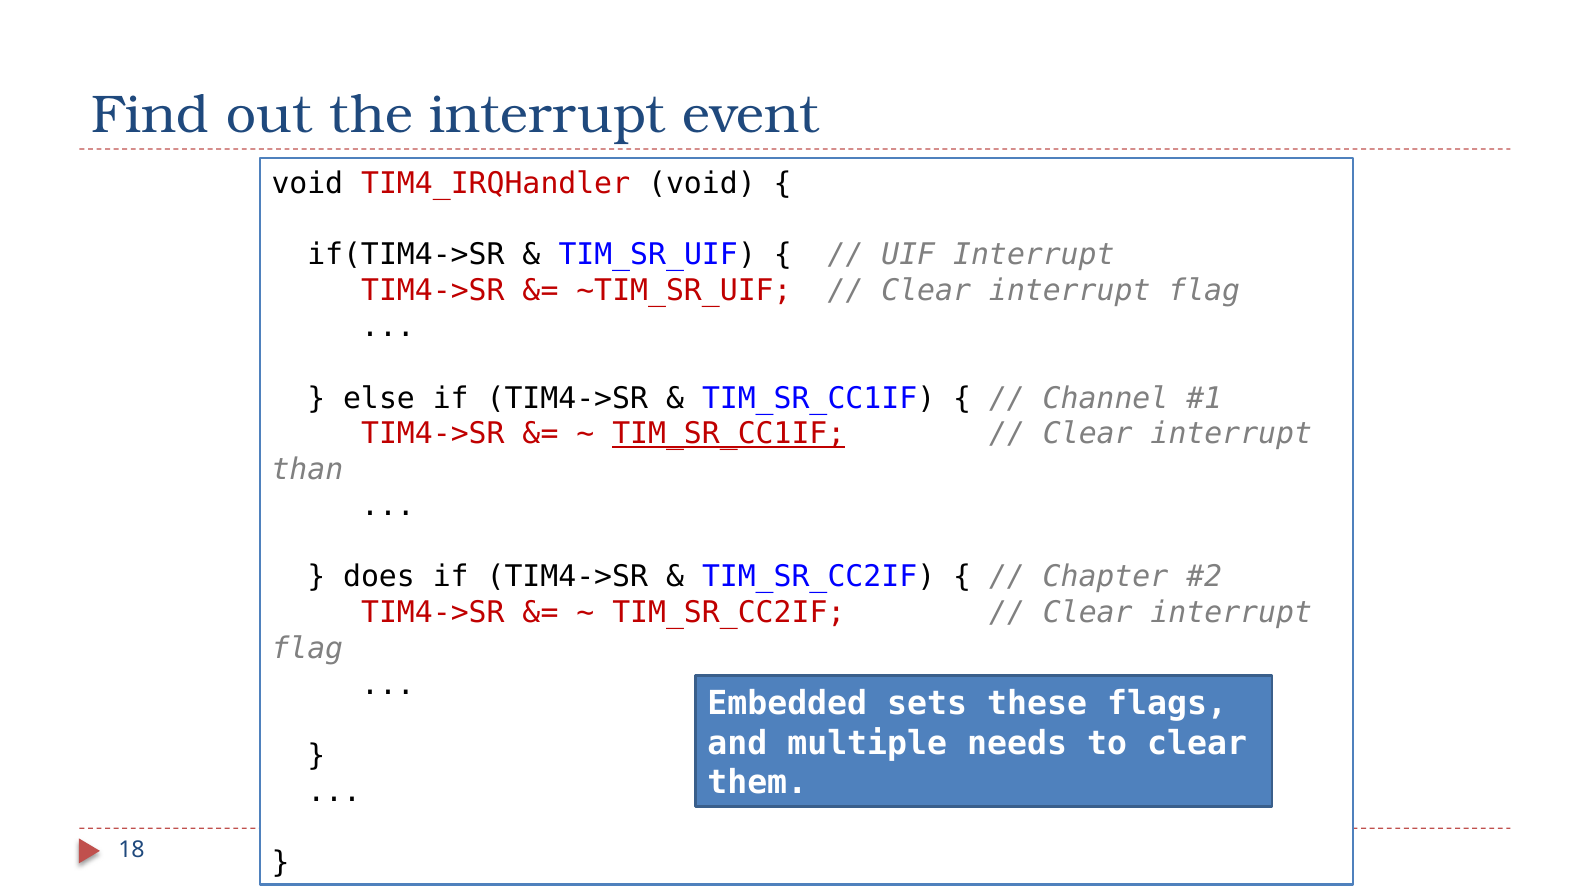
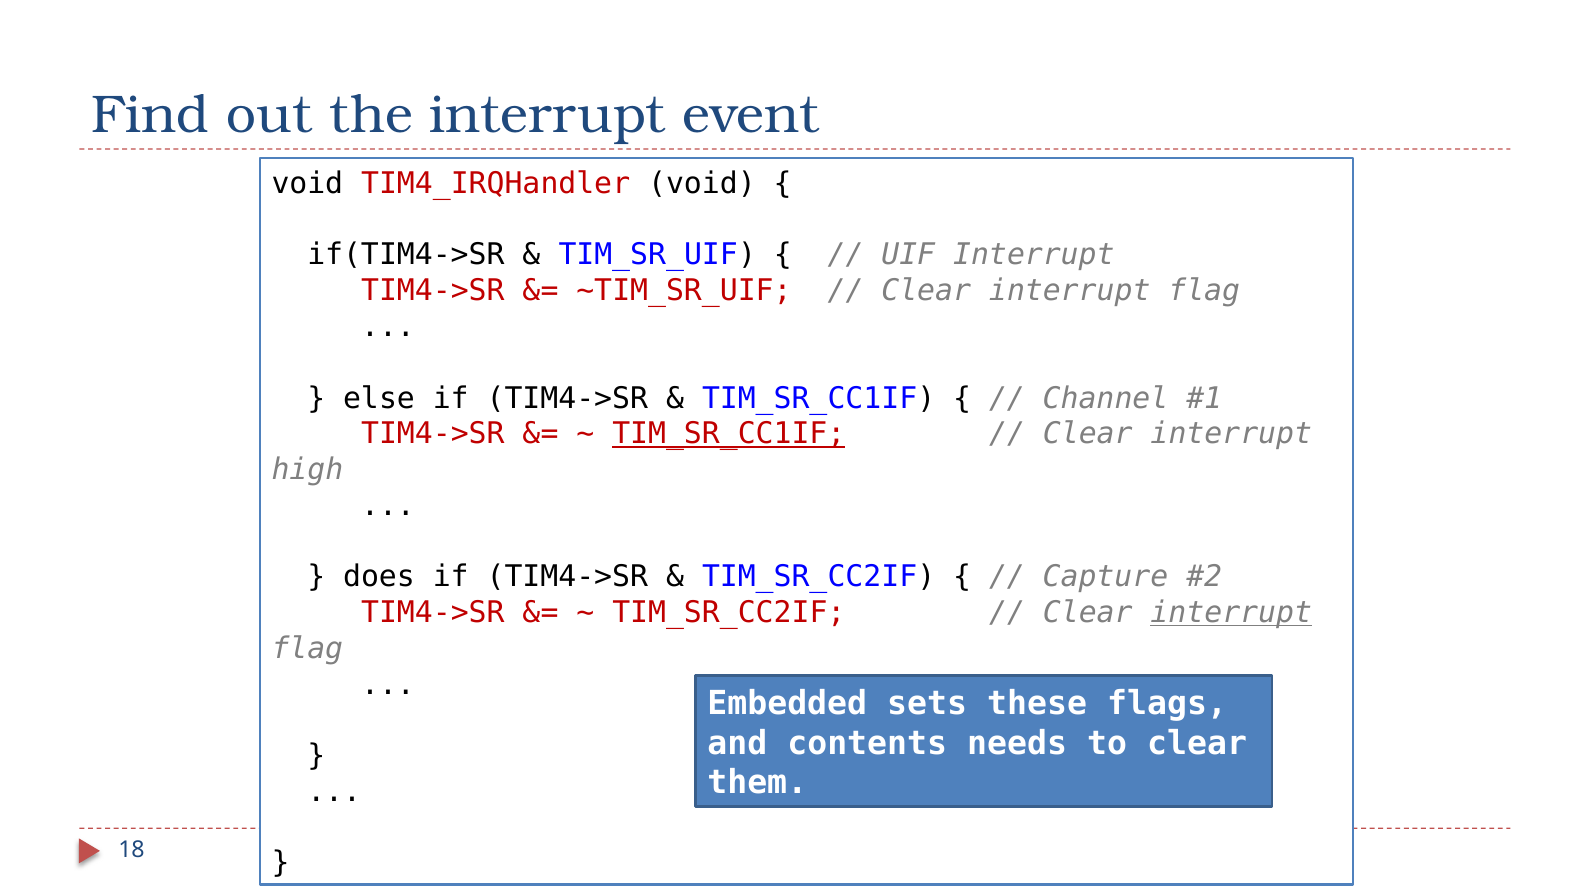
than: than -> high (307, 470)
Chapter: Chapter -> Capture (1105, 577)
interrupt underline: none -> present (1231, 613)
multiple: multiple -> contents (867, 744)
